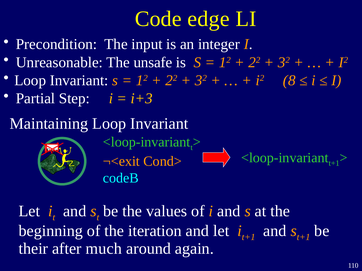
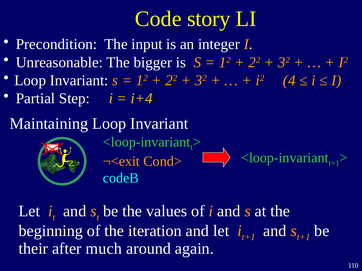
edge: edge -> story (209, 19)
unsafe: unsafe -> bigger (153, 62)
8: 8 -> 4 (289, 81)
i+3: i+3 -> i+4 (142, 99)
